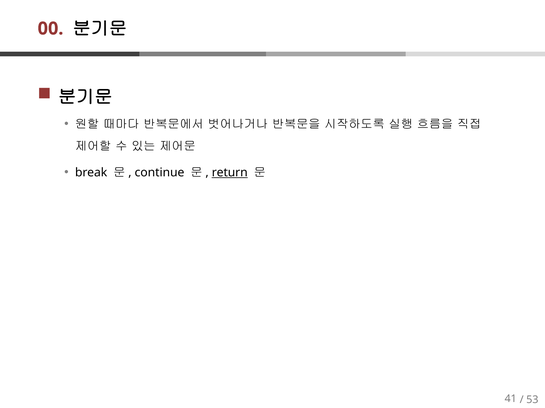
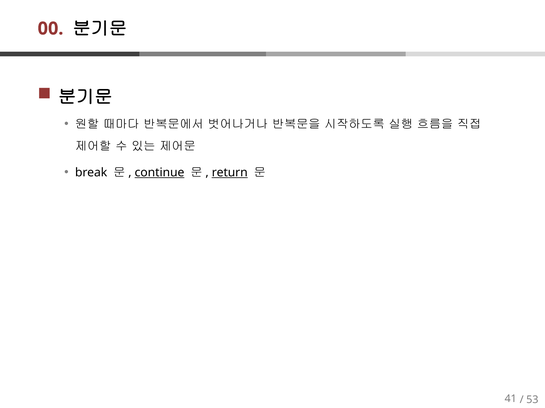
continue underline: none -> present (160, 173)
